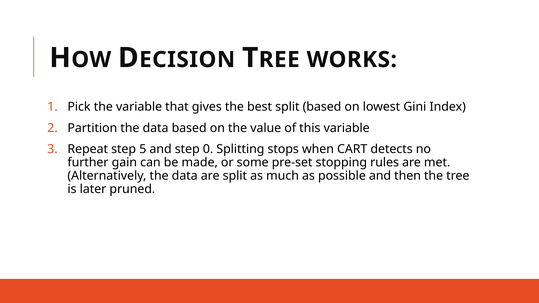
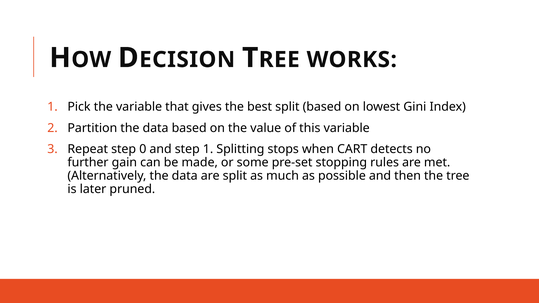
5: 5 -> 0 (143, 149)
step 0: 0 -> 1 (208, 149)
